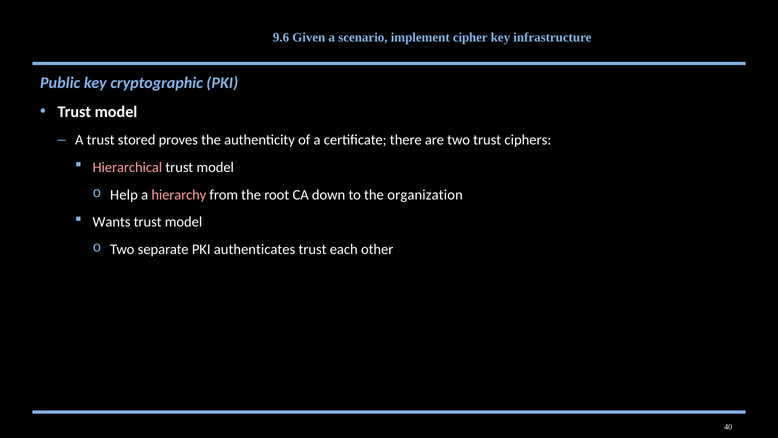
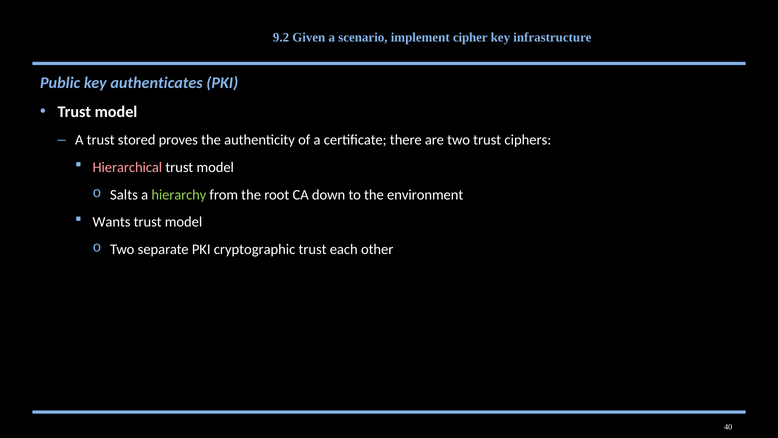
9.6: 9.6 -> 9.2 (281, 37)
cryptographic: cryptographic -> authenticates (157, 83)
Help: Help -> Salts (124, 195)
hierarchy colour: pink -> light green (179, 195)
organization: organization -> environment (425, 195)
authenticates: authenticates -> cryptographic (255, 249)
